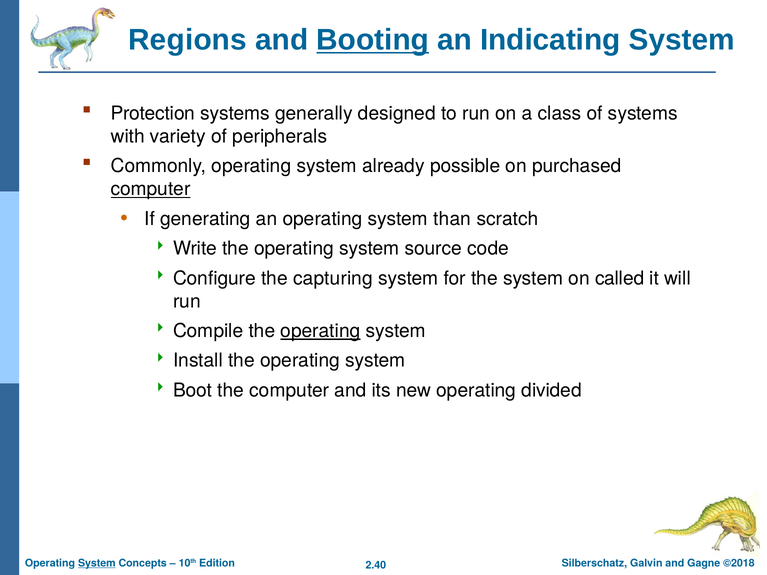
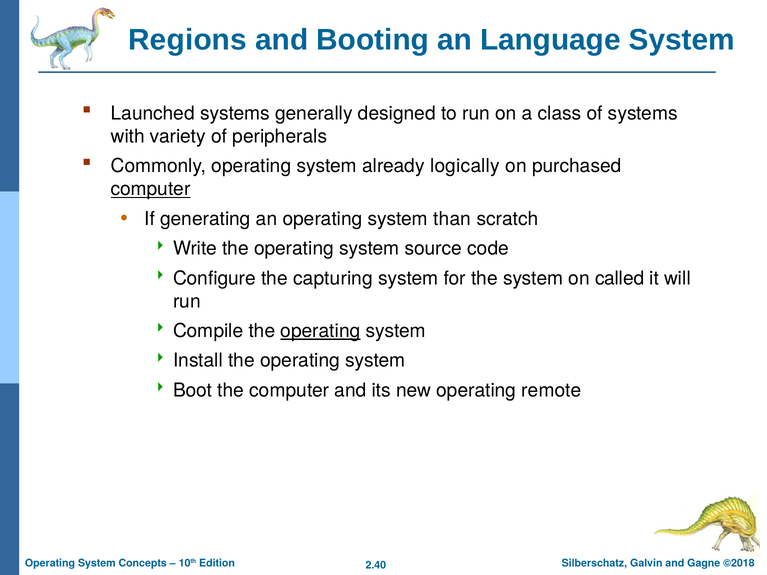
Booting underline: present -> none (373, 40)
Indicating: Indicating -> Language (550, 40)
Protection: Protection -> Launched (153, 113)
possible: possible -> logically (465, 166)
divided: divided -> remote (551, 391)
System underline: present -> none (97, 563)
